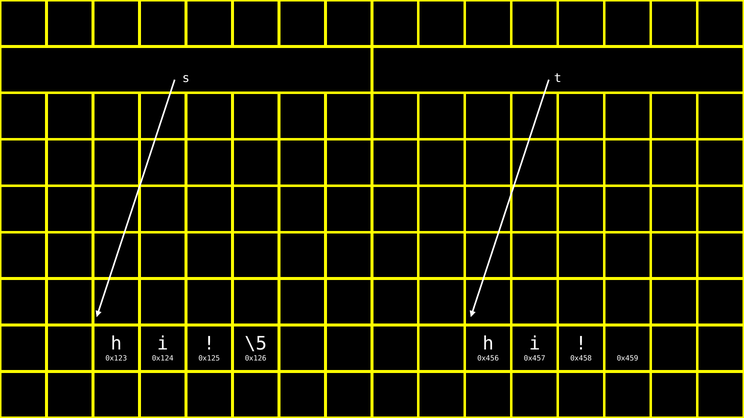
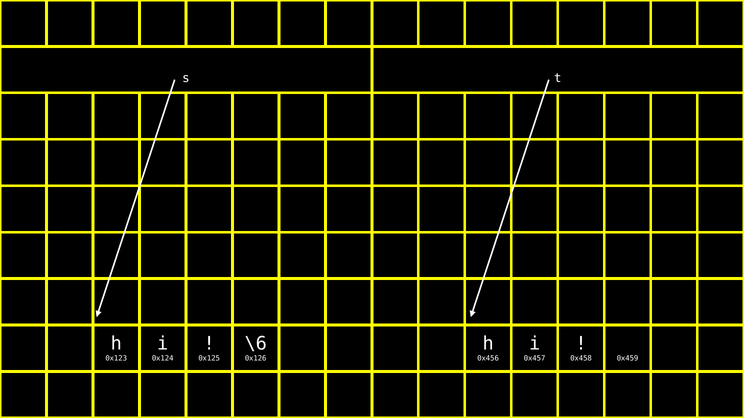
\5: \5 -> \6 (256, 344)
